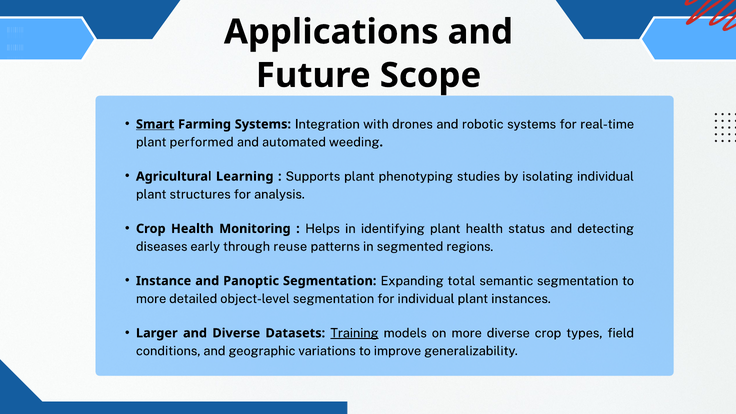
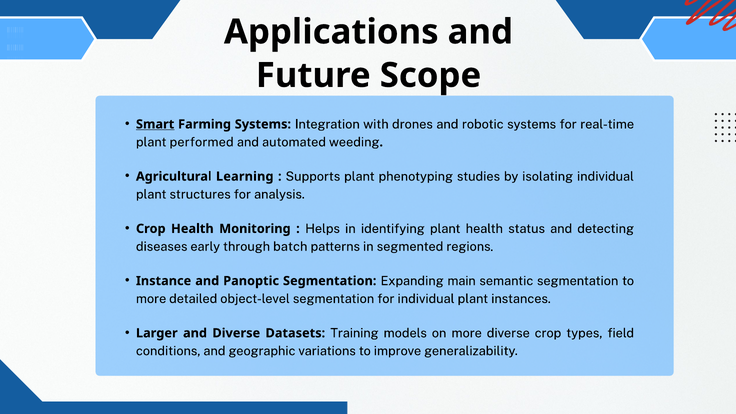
reuse: reuse -> batch (290, 247)
total: total -> main (462, 281)
Training underline: present -> none (354, 333)
